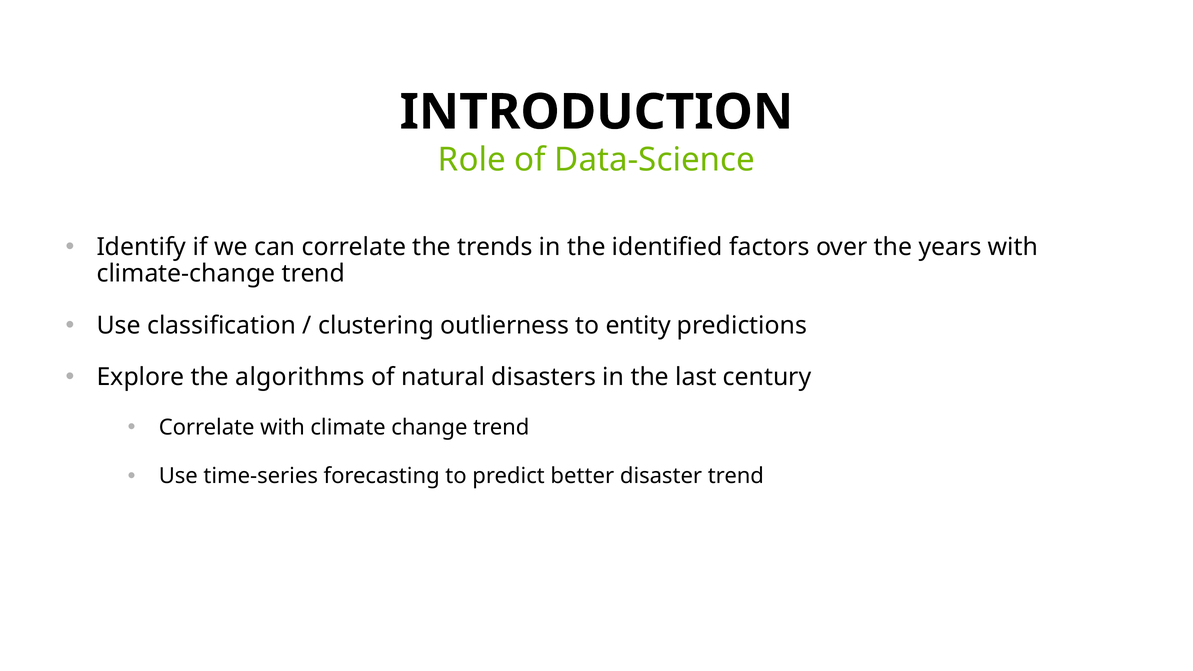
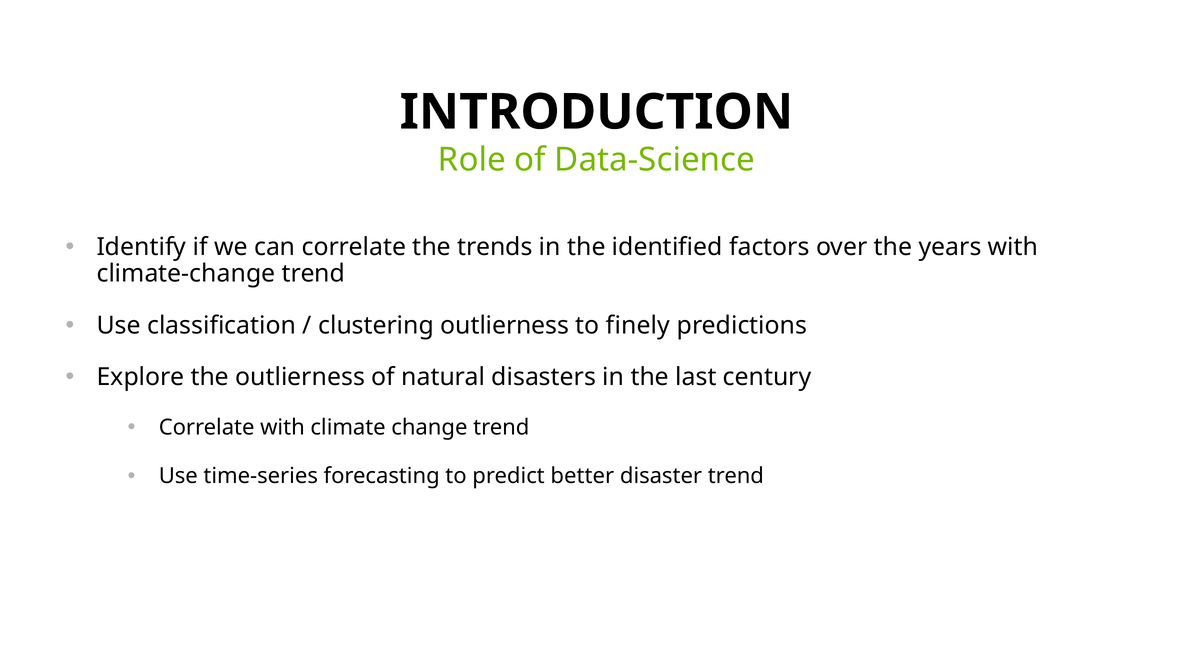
entity: entity -> finely (638, 326)
the algorithms: algorithms -> outlierness (300, 377)
